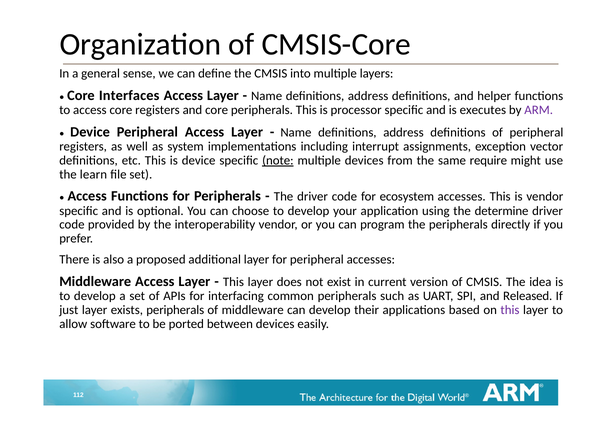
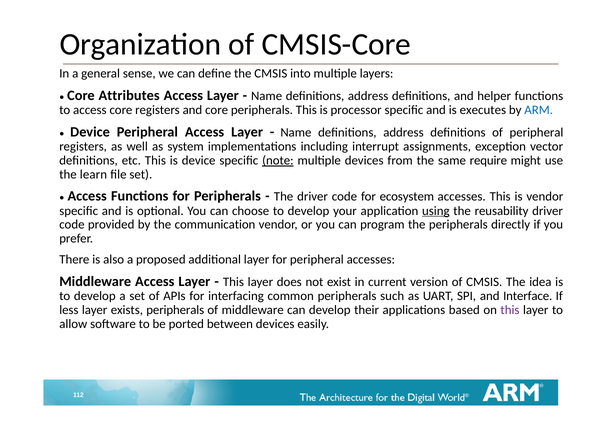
Interfaces: Interfaces -> Attributes (129, 96)
ARM colour: purple -> blue (539, 110)
using underline: none -> present (436, 211)
determine: determine -> reusability (502, 211)
interoperability: interoperability -> communication (215, 225)
Released: Released -> Interface (528, 296)
just: just -> less (69, 310)
